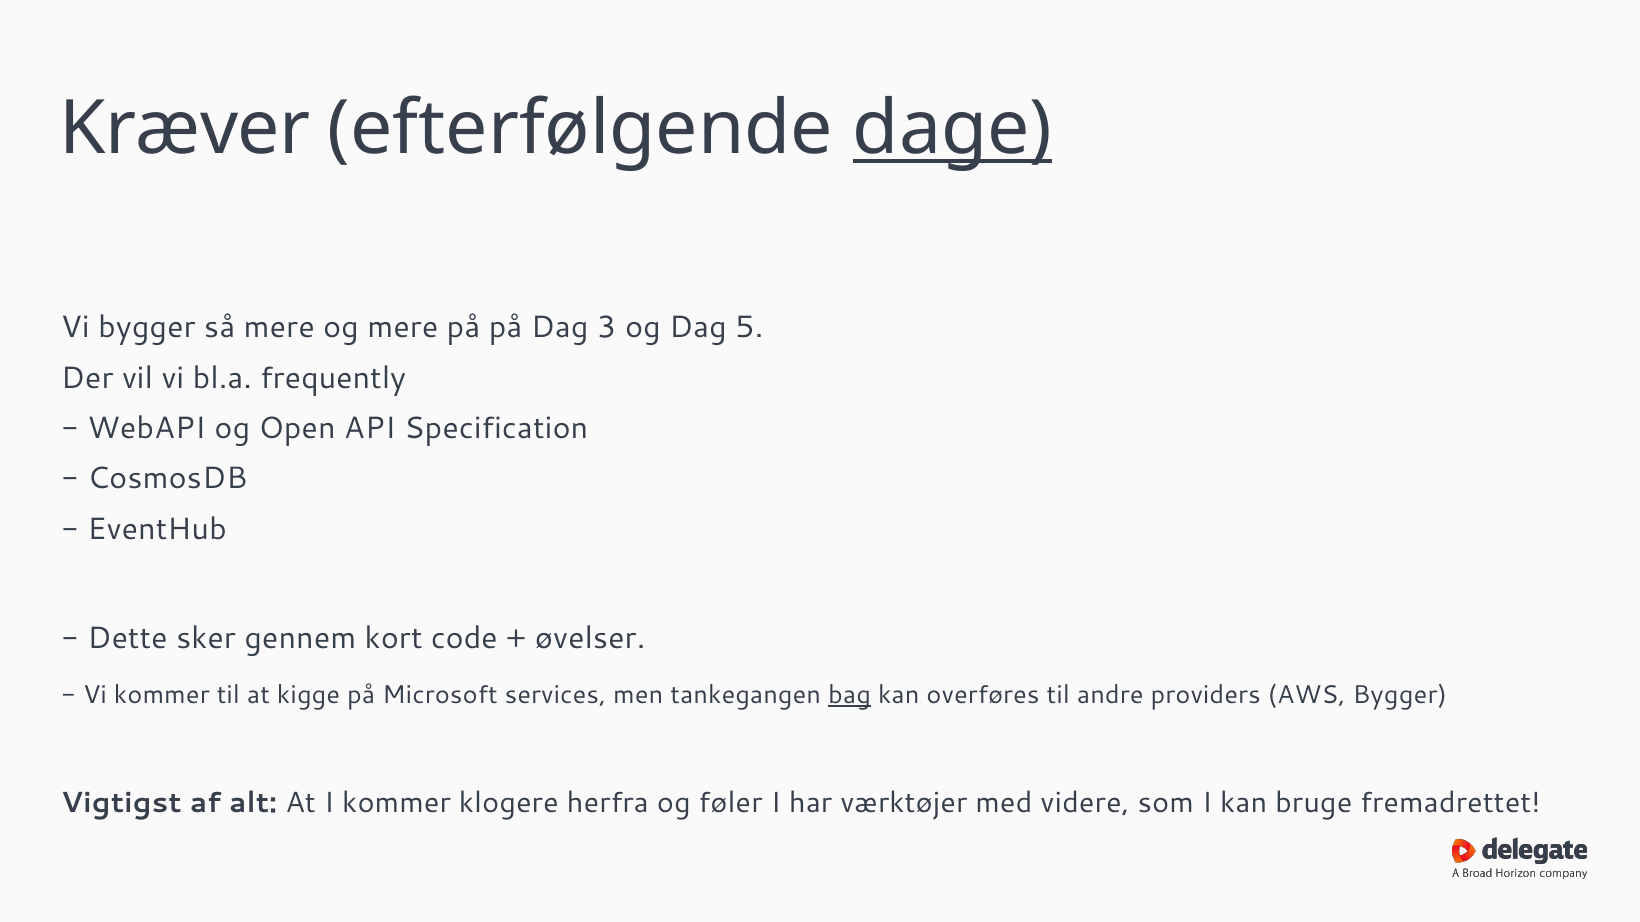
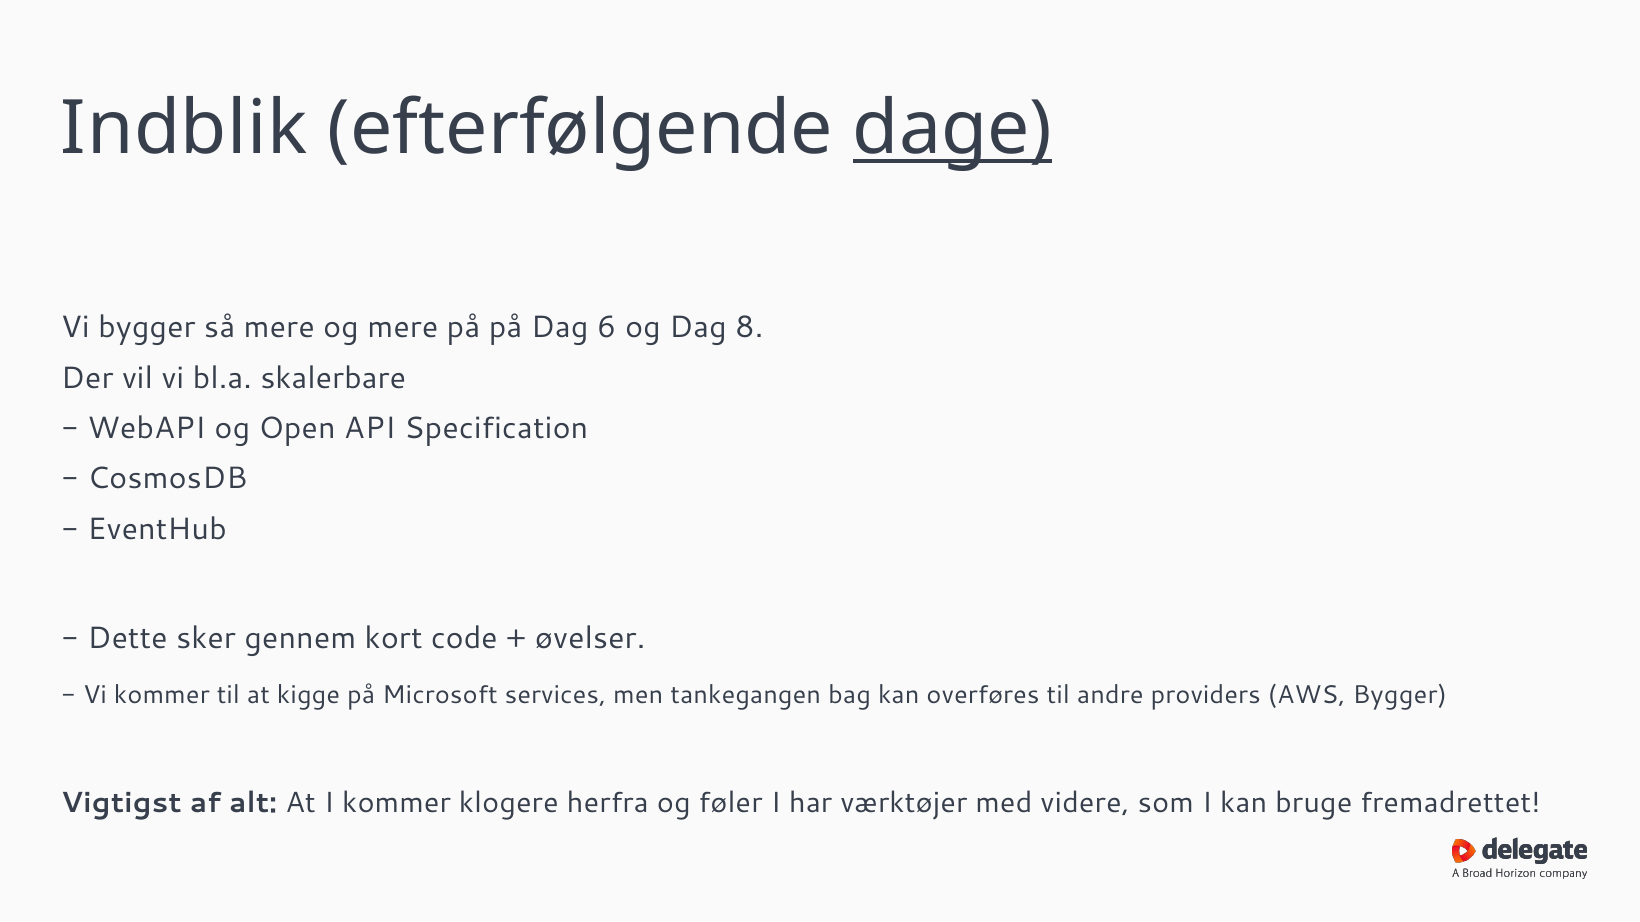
Kræver: Kræver -> Indblik (184, 129)
3: 3 -> 6 (607, 328)
5: 5 -> 8 (749, 328)
frequently: frequently -> skalerbare (333, 378)
bag underline: present -> none (850, 695)
